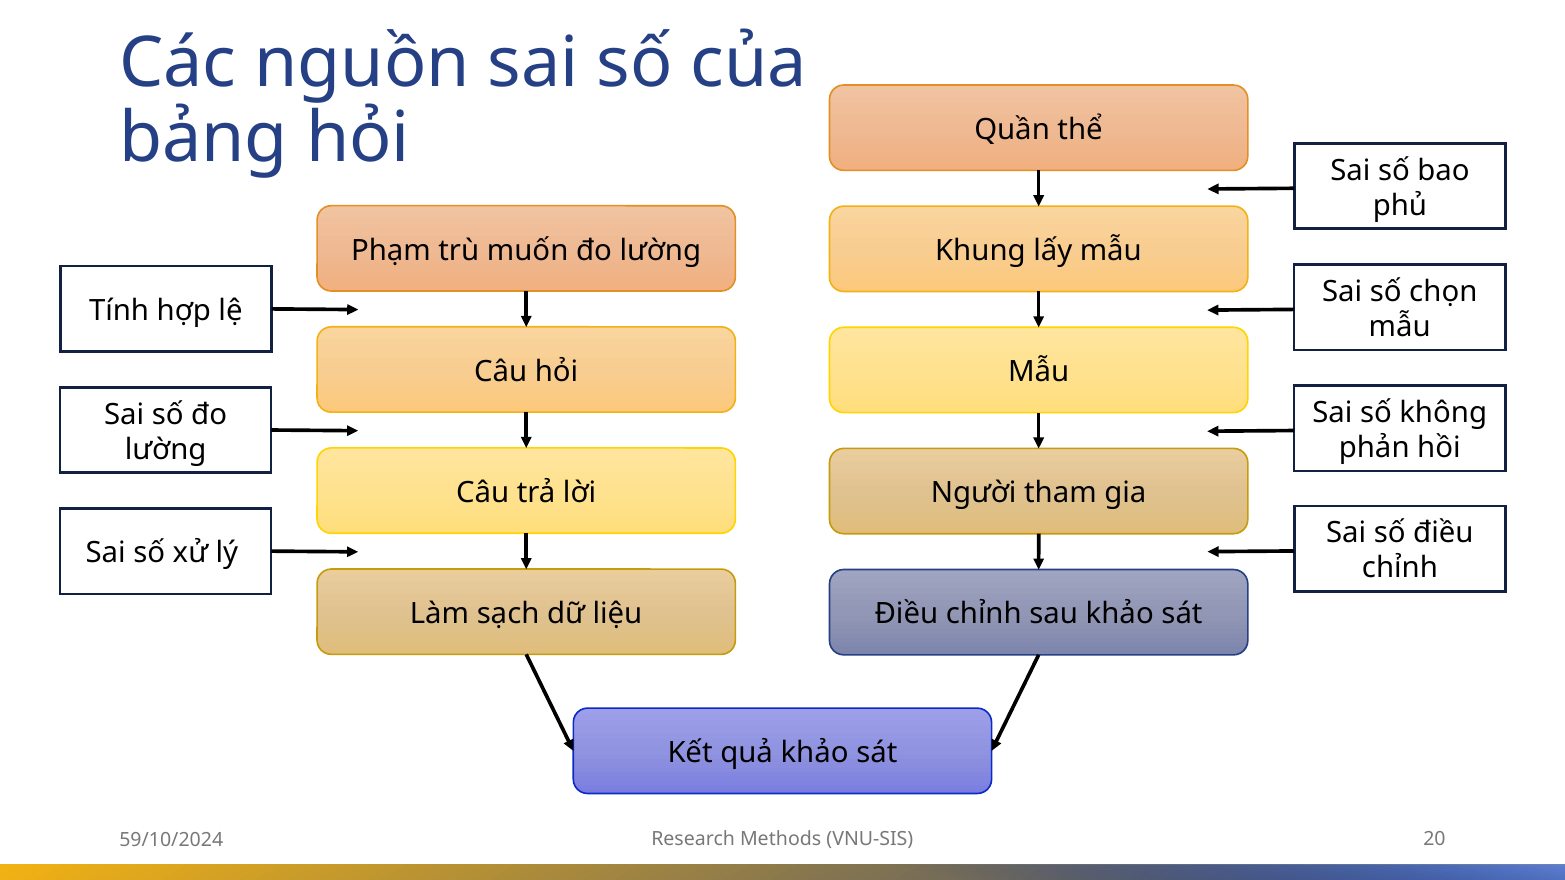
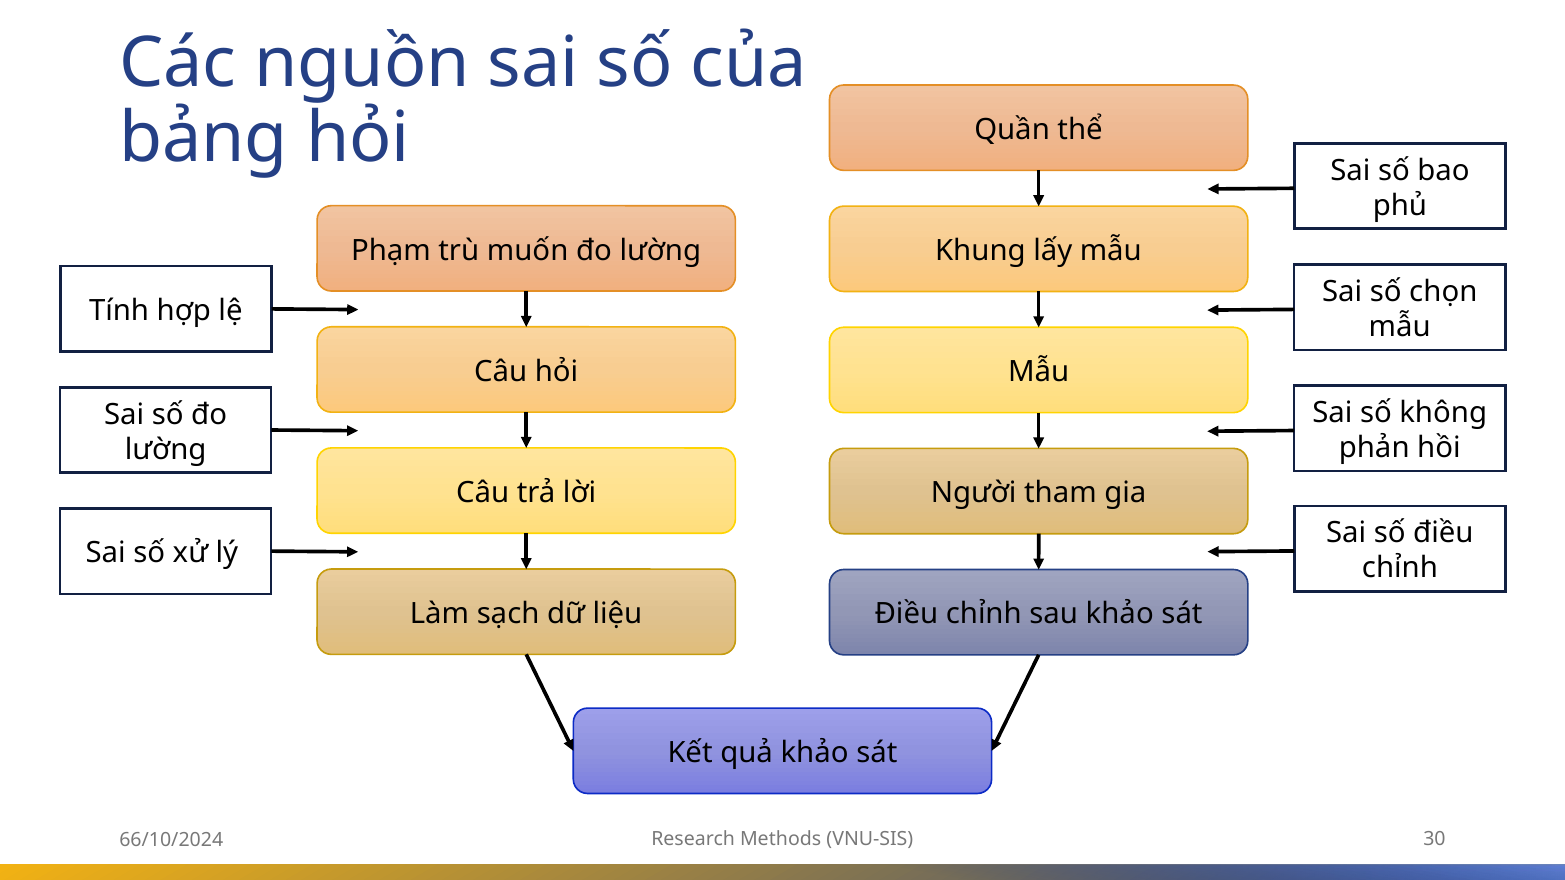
20: 20 -> 30 (1434, 839)
59/10/2024: 59/10/2024 -> 66/10/2024 (171, 841)
